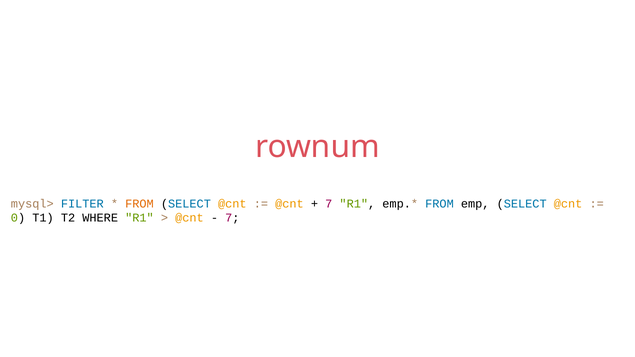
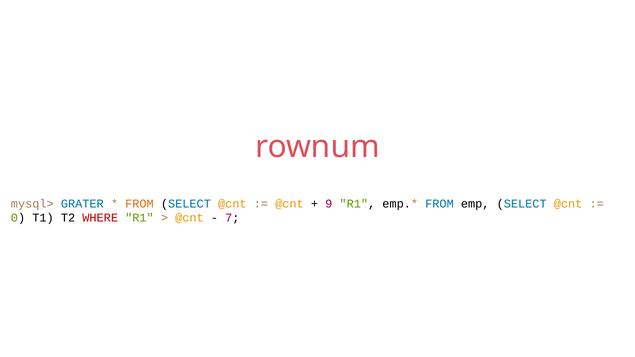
FILTER: FILTER -> GRATER (82, 204)
7: 7 -> 9 (329, 204)
WHERE colour: black -> red (100, 218)
